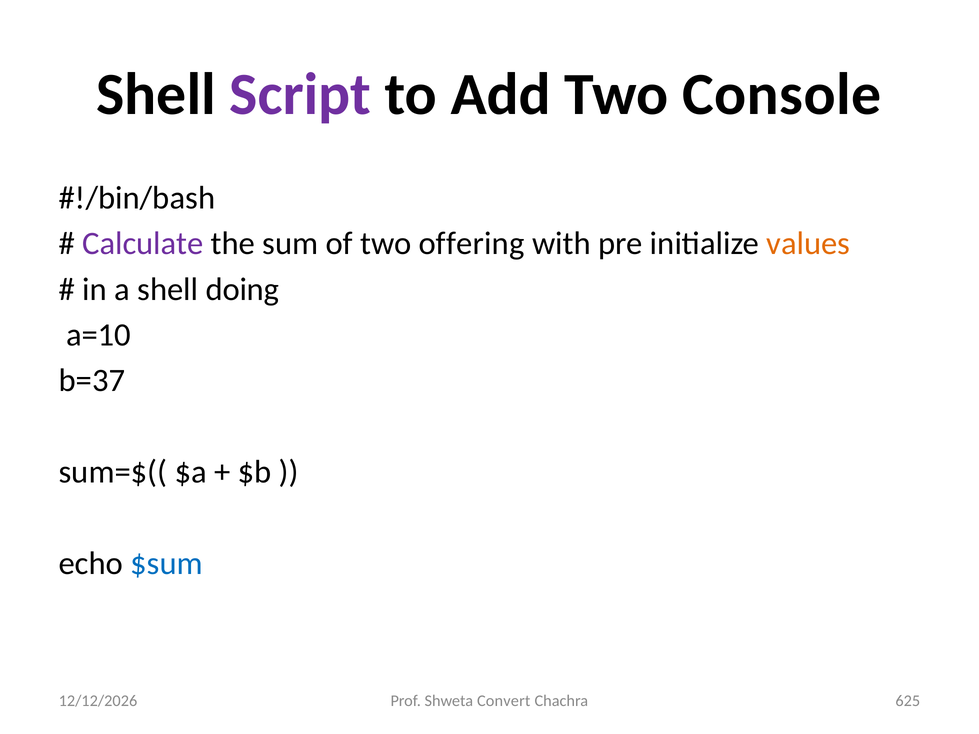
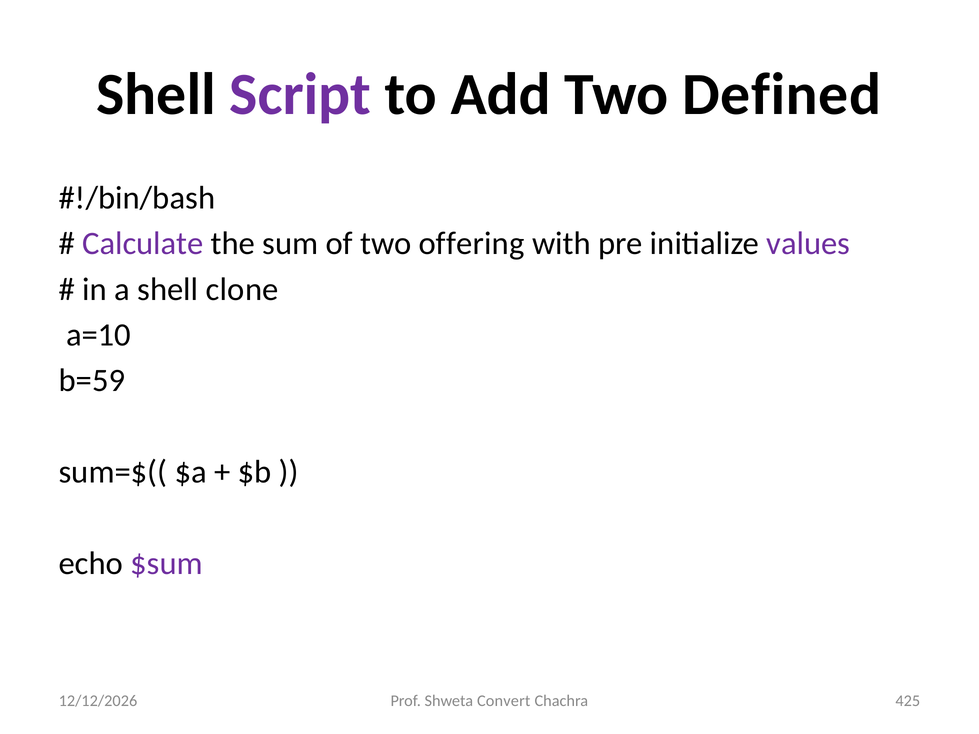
Console: Console -> Defined (782, 95)
values colour: orange -> purple (808, 244)
doing: doing -> clone (242, 289)
b=37: b=37 -> b=59 (92, 381)
$sum colour: blue -> purple (167, 563)
625: 625 -> 425 (908, 701)
